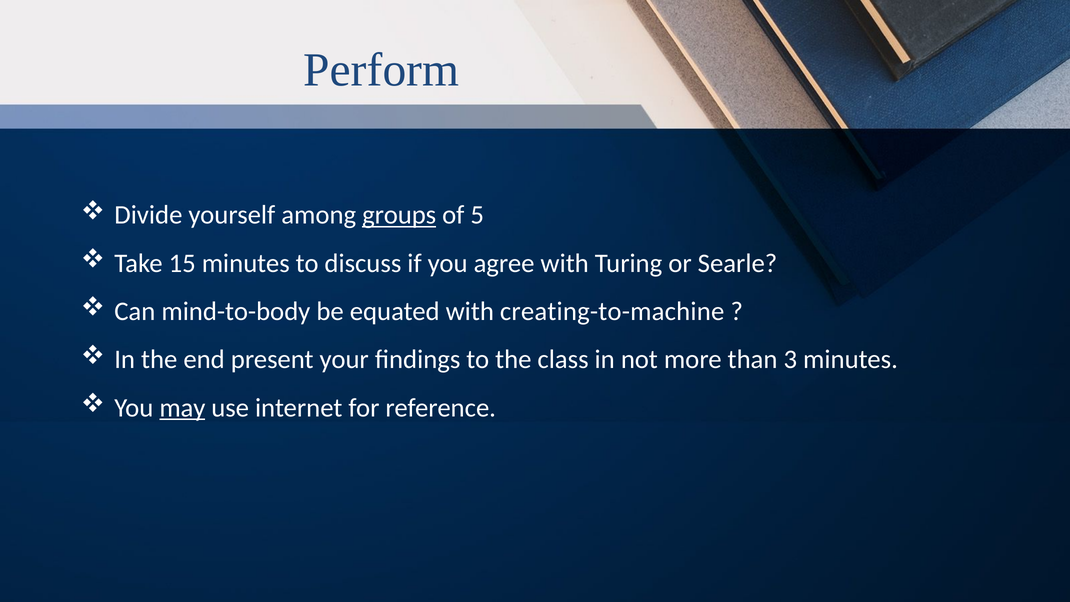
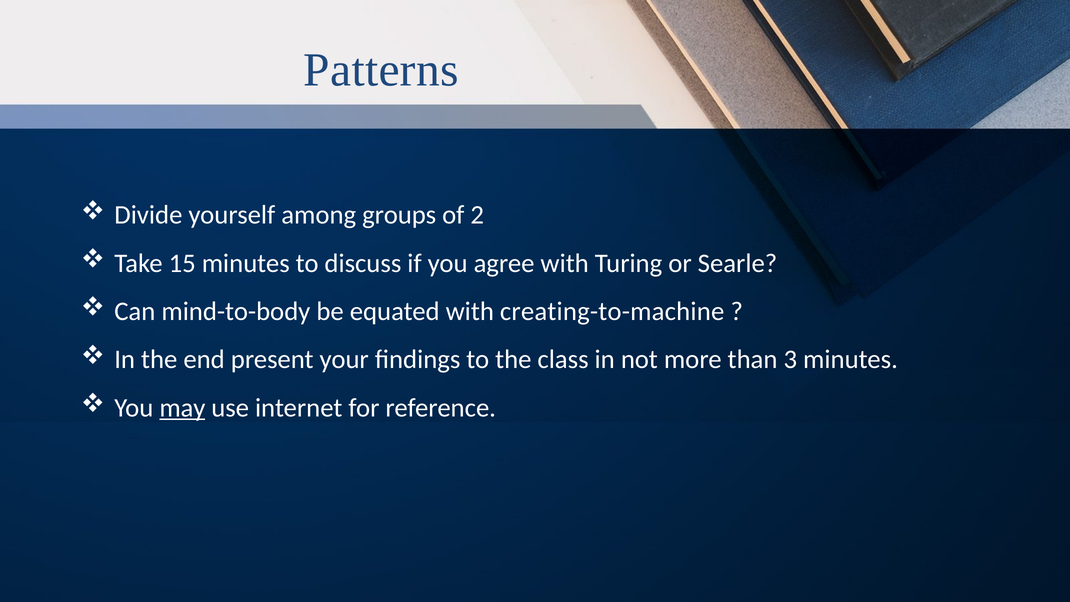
Perform: Perform -> Patterns (381, 70)
groups underline: present -> none (399, 215)
5: 5 -> 2 (477, 215)
